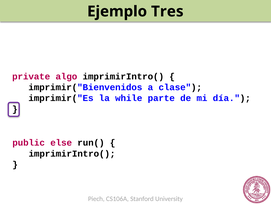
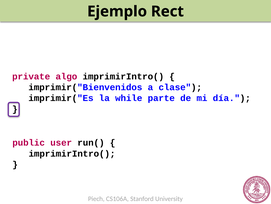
Tres: Tres -> Rect (167, 11)
else: else -> user (61, 142)
